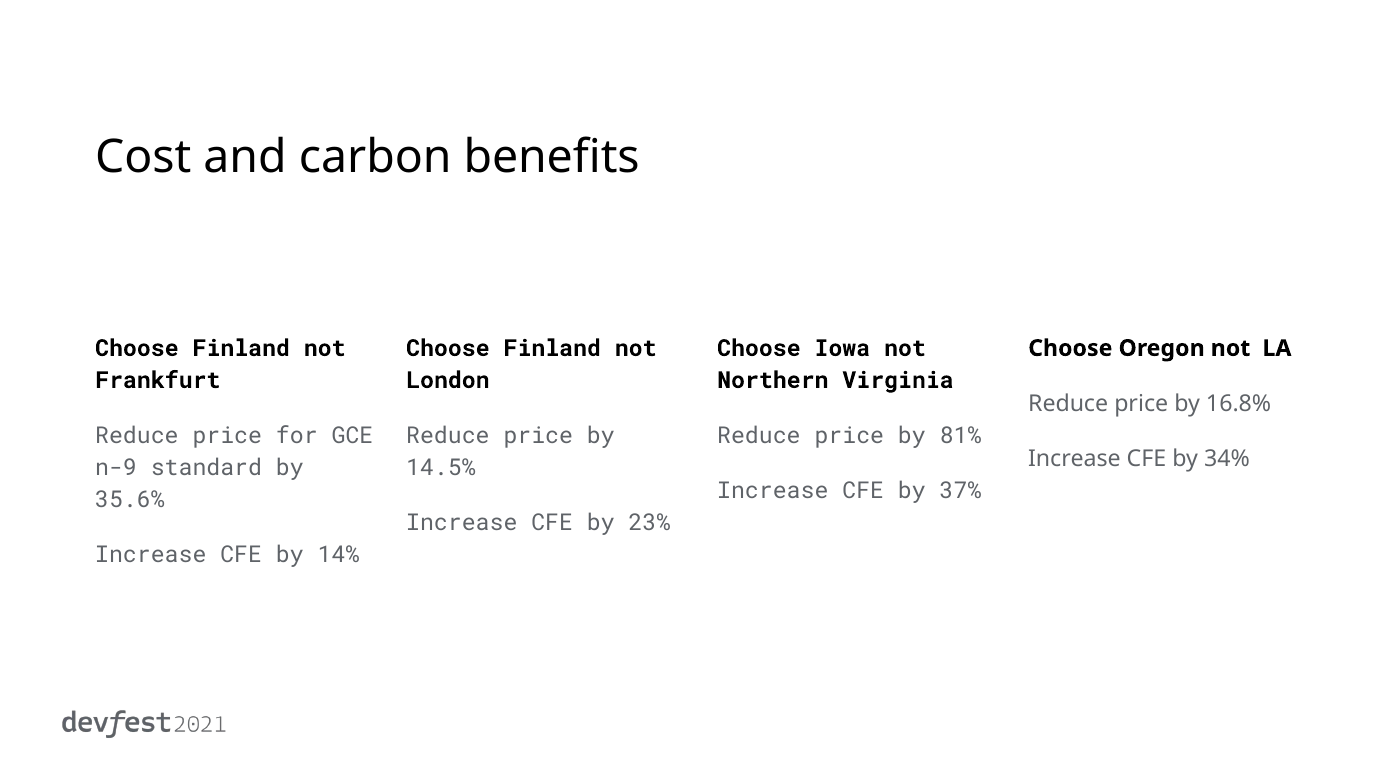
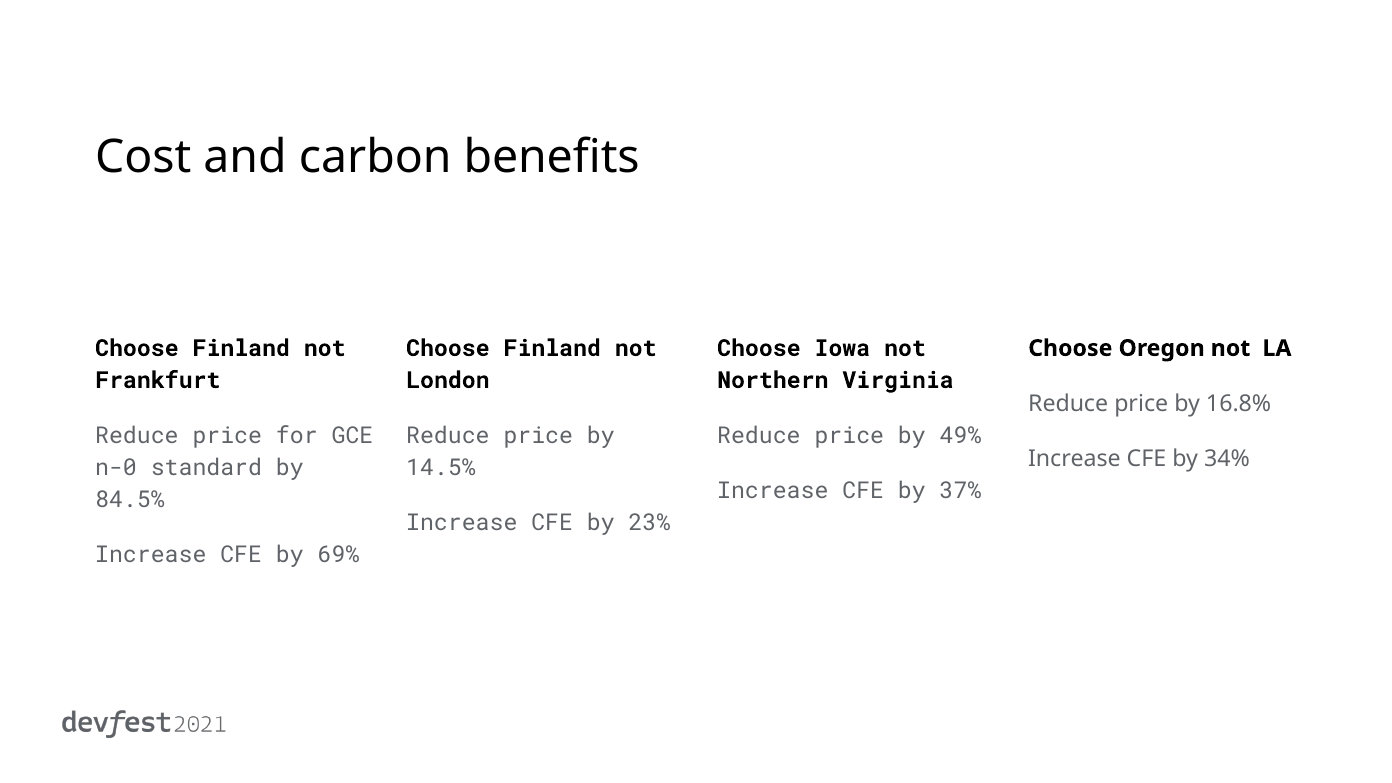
81%: 81% -> 49% (961, 435)
n-9: n-9 -> n-0 (116, 467)
35.6%: 35.6% -> 84.5% (130, 499)
14%: 14% -> 69% (339, 555)
